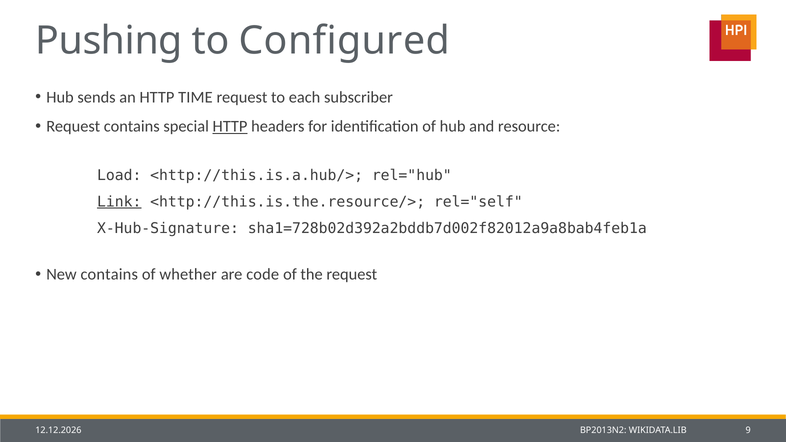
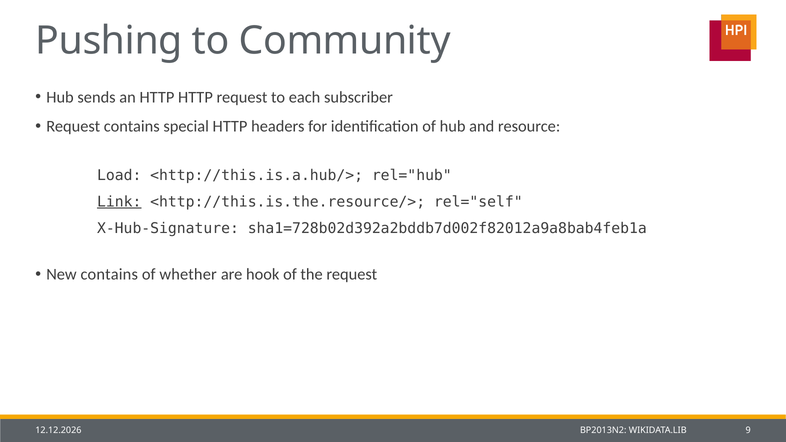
Configured: Configured -> Community (345, 41)
HTTP TIME: TIME -> HTTP (195, 97)
HTTP underline: present -> none (230, 126)
code: code -> hook (263, 274)
